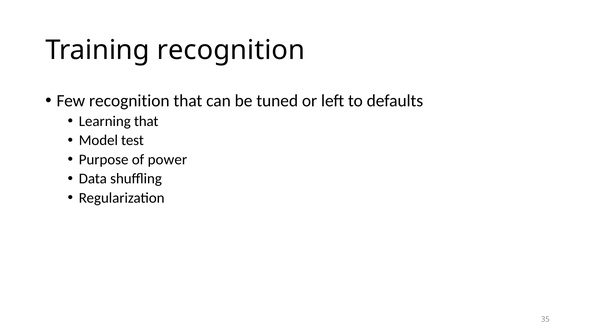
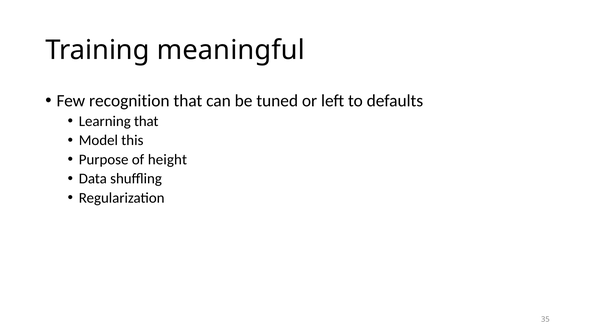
Training recognition: recognition -> meaningful (231, 50)
test: test -> this (132, 140)
power: power -> height (167, 159)
